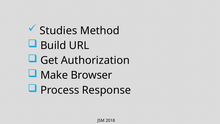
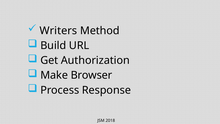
Studies: Studies -> Writers (58, 31)
